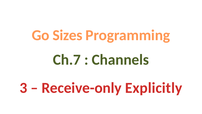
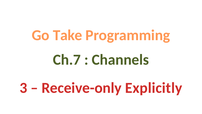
Sizes: Sizes -> Take (68, 35)
